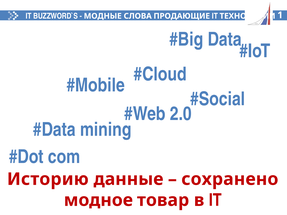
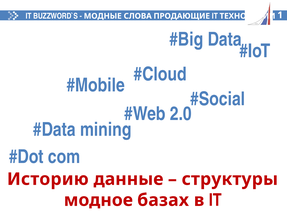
сохранено: сохранено -> структуры (230, 179)
товар: товар -> базах (163, 200)
